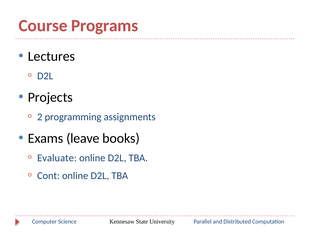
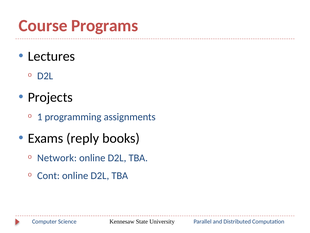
2: 2 -> 1 (40, 117)
leave: leave -> reply (83, 138)
Evaluate: Evaluate -> Network (57, 158)
